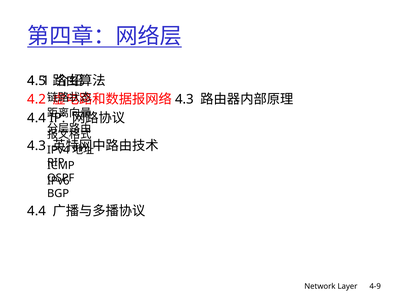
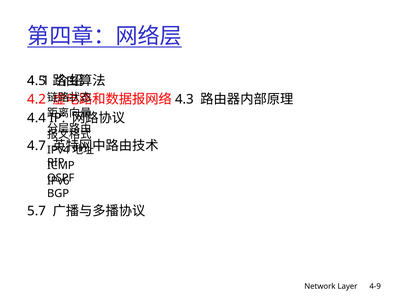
4.3: 4.3 -> 4.7 (37, 146)
4.4: 4.4 -> 5.7 (37, 211)
